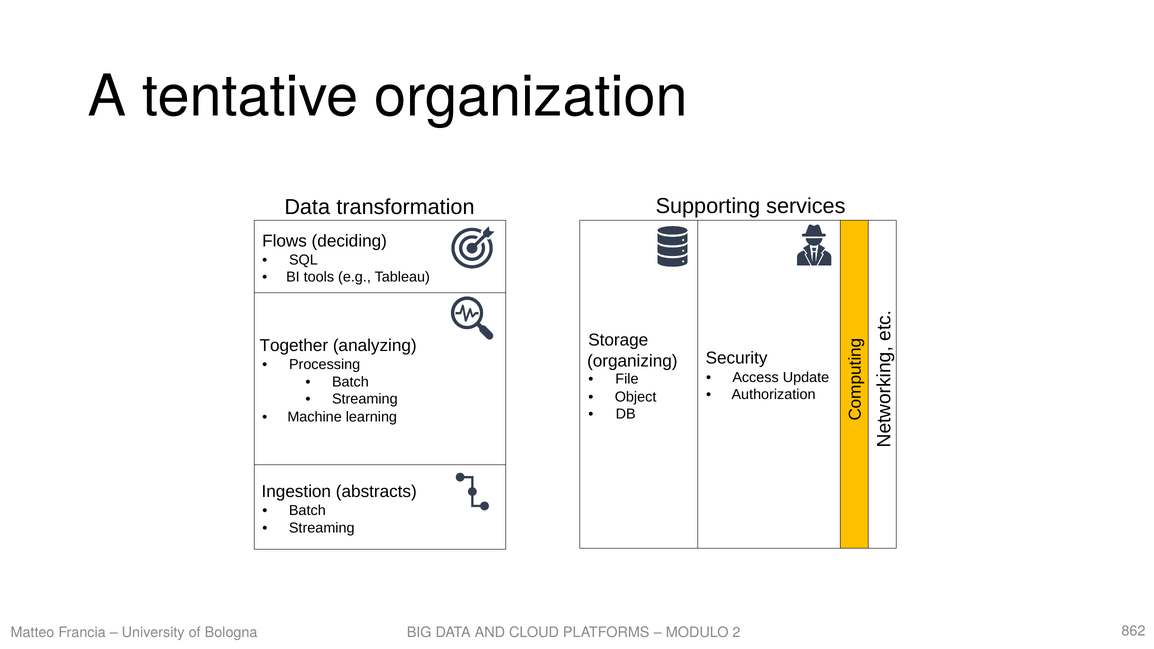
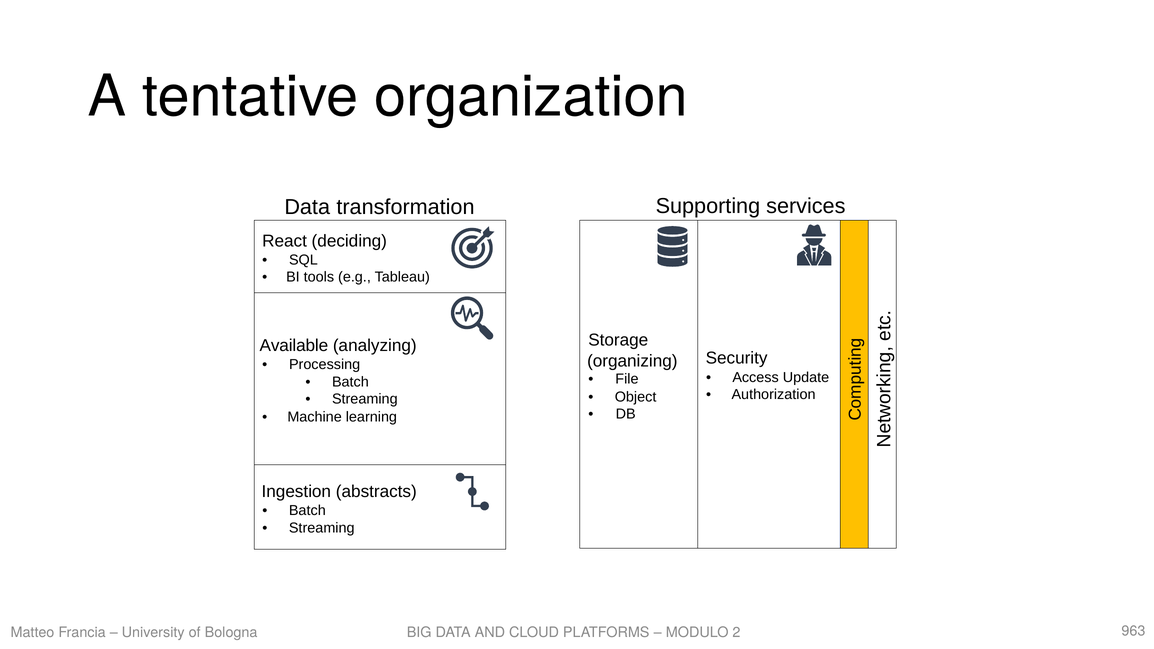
Flows: Flows -> React (285, 241)
Together: Together -> Available (294, 346)
862: 862 -> 963 (1133, 631)
